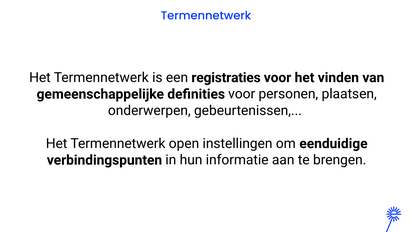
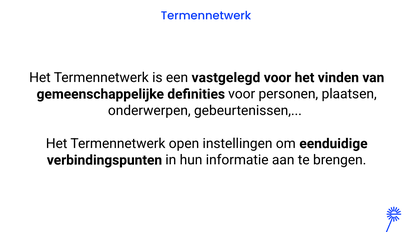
registraties: registraties -> vastgelegd (226, 78)
